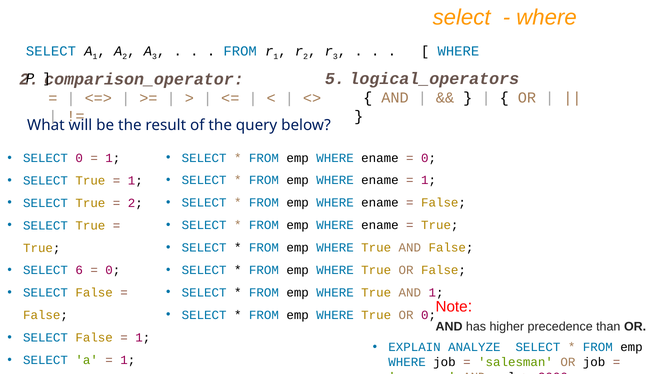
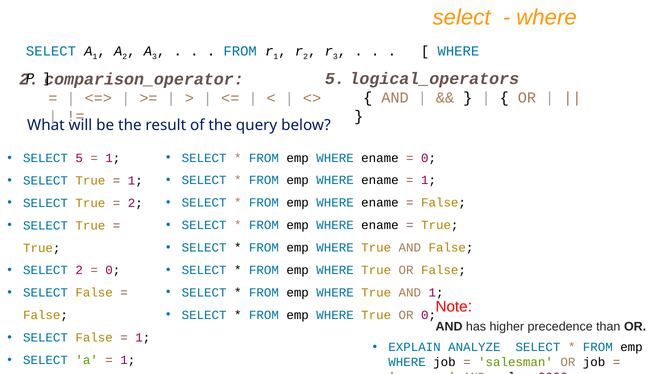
SELECT 0: 0 -> 5 (79, 158)
SELECT 6: 6 -> 2 (79, 270)
